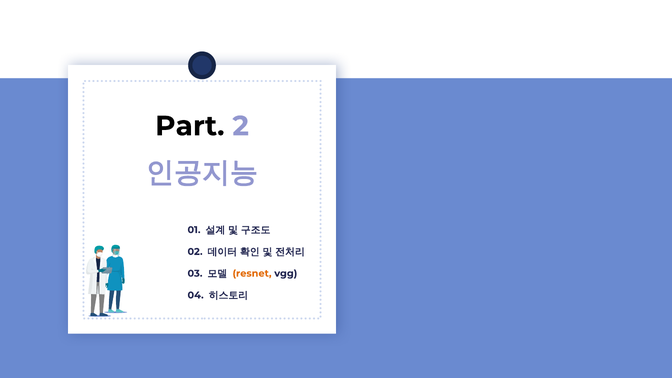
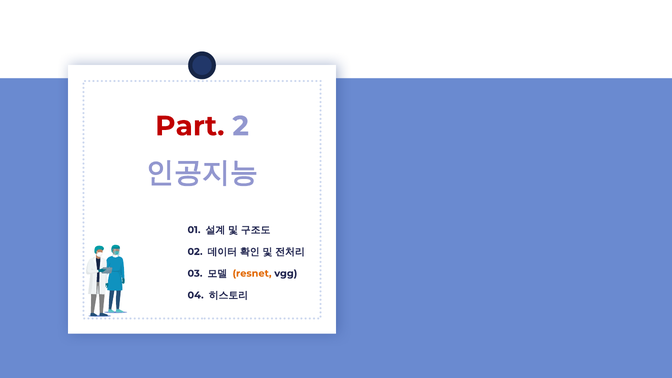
Part colour: black -> red (190, 126)
